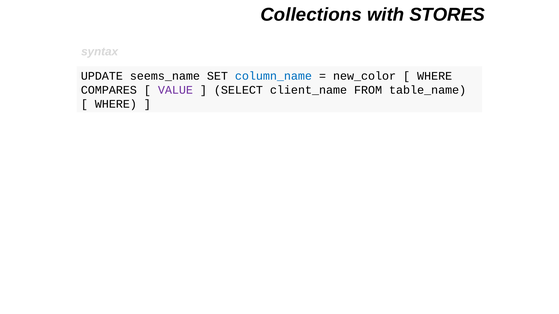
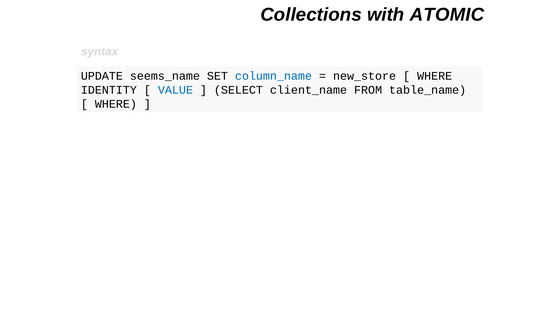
STORES: STORES -> ATOMIC (447, 15)
new_color: new_color -> new_store (365, 76)
COMPARES: COMPARES -> IDENTITY (109, 90)
VALUE colour: purple -> blue (175, 90)
